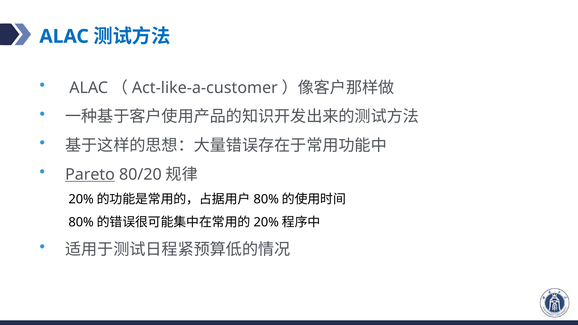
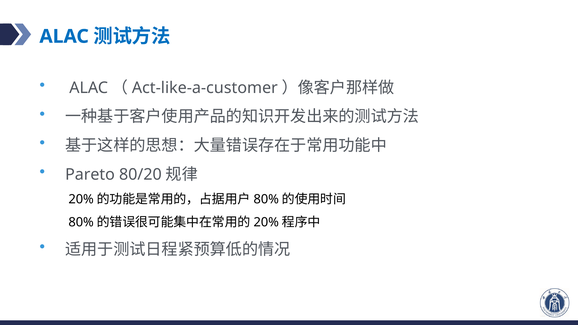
Pareto underline: present -> none (90, 175)
